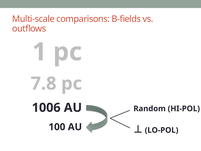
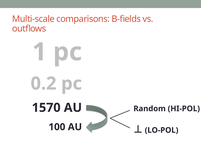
7.8: 7.8 -> 0.2 (44, 83)
1006: 1006 -> 1570 (46, 108)
